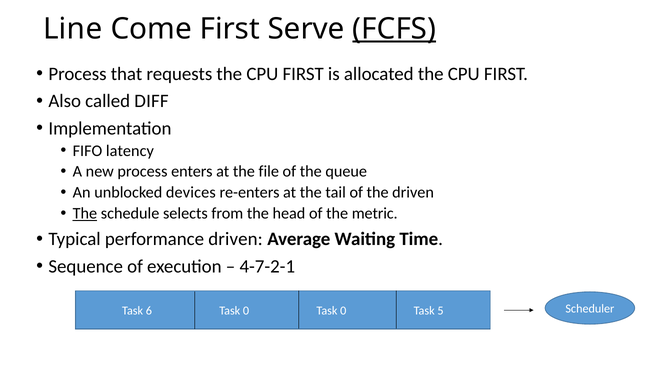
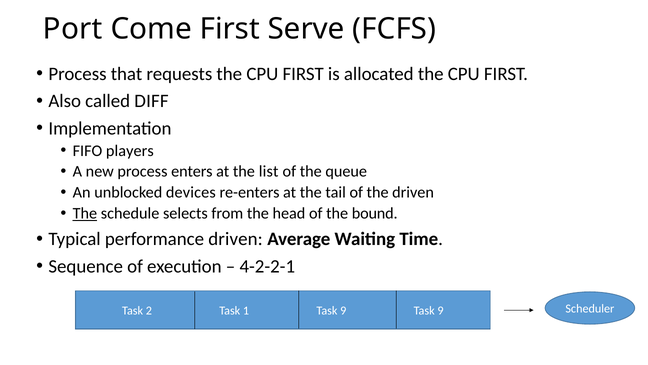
Line: Line -> Port (73, 29)
FCFS underline: present -> none (394, 29)
latency: latency -> players (130, 150)
file: file -> list (269, 171)
metric: metric -> bound (375, 213)
4-7-2-1: 4-7-2-1 -> 4-2-2-1 (267, 266)
6: 6 -> 2 (149, 310)
0: 0 -> 1 (246, 310)
0: 0 -> 9 (343, 310)
5: 5 -> 9 (440, 310)
